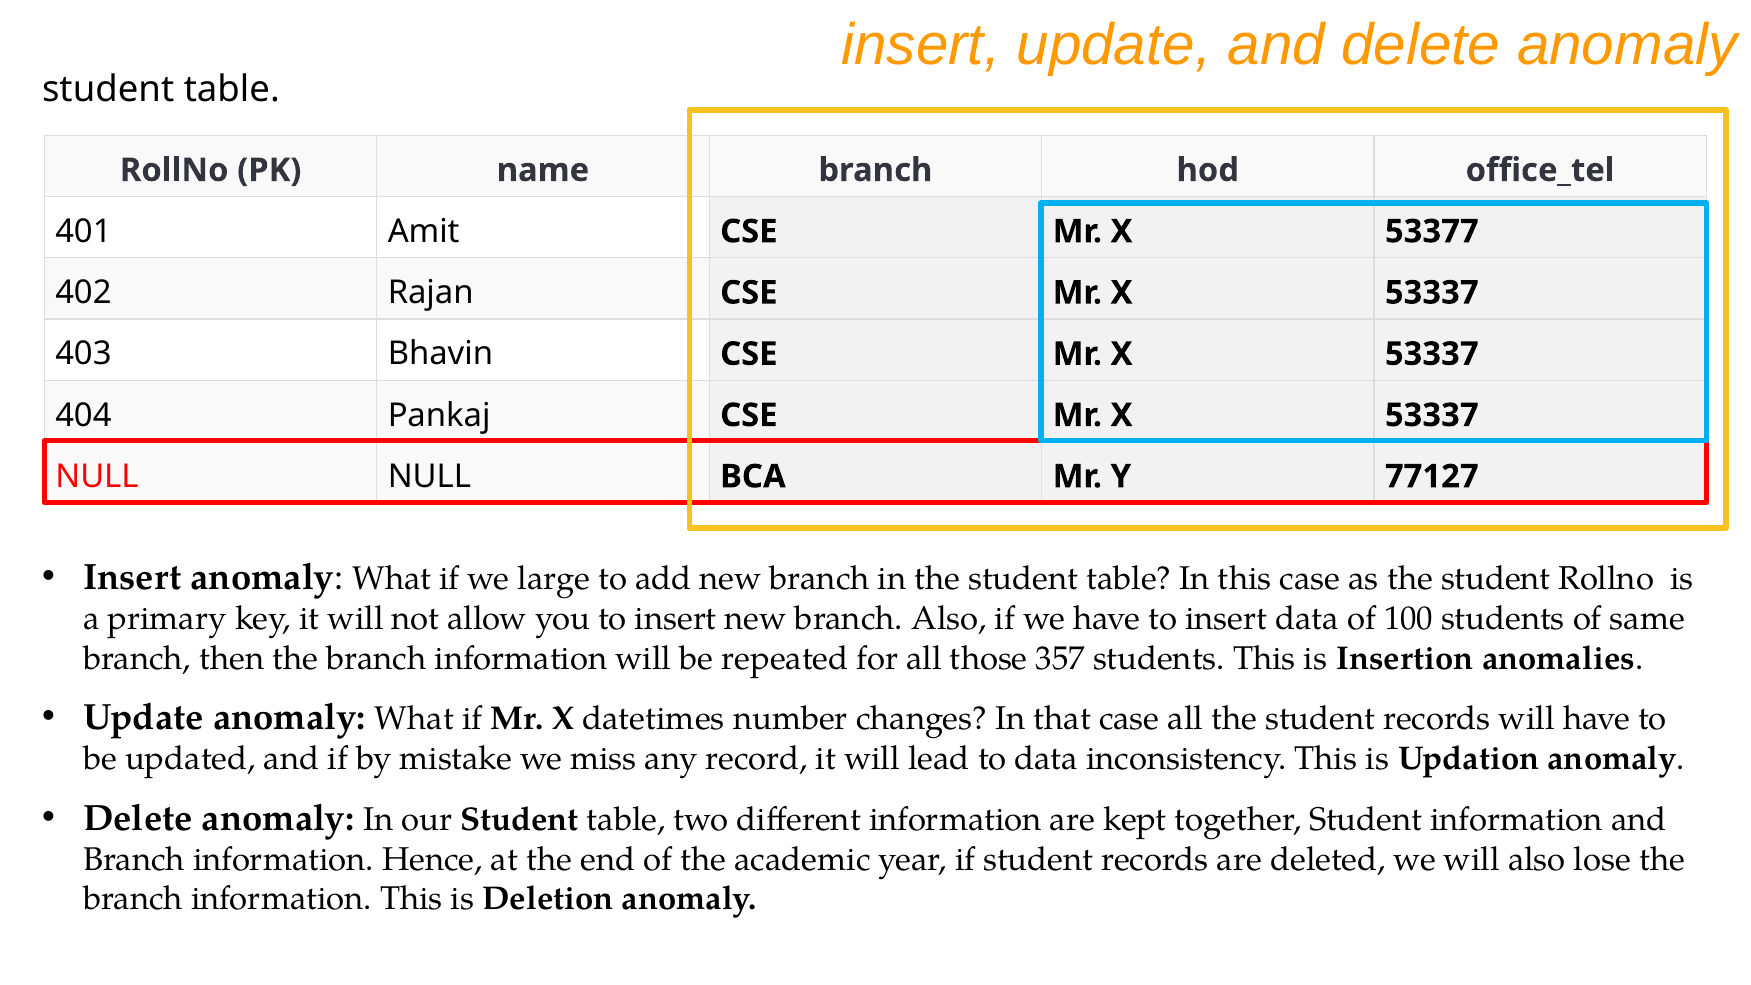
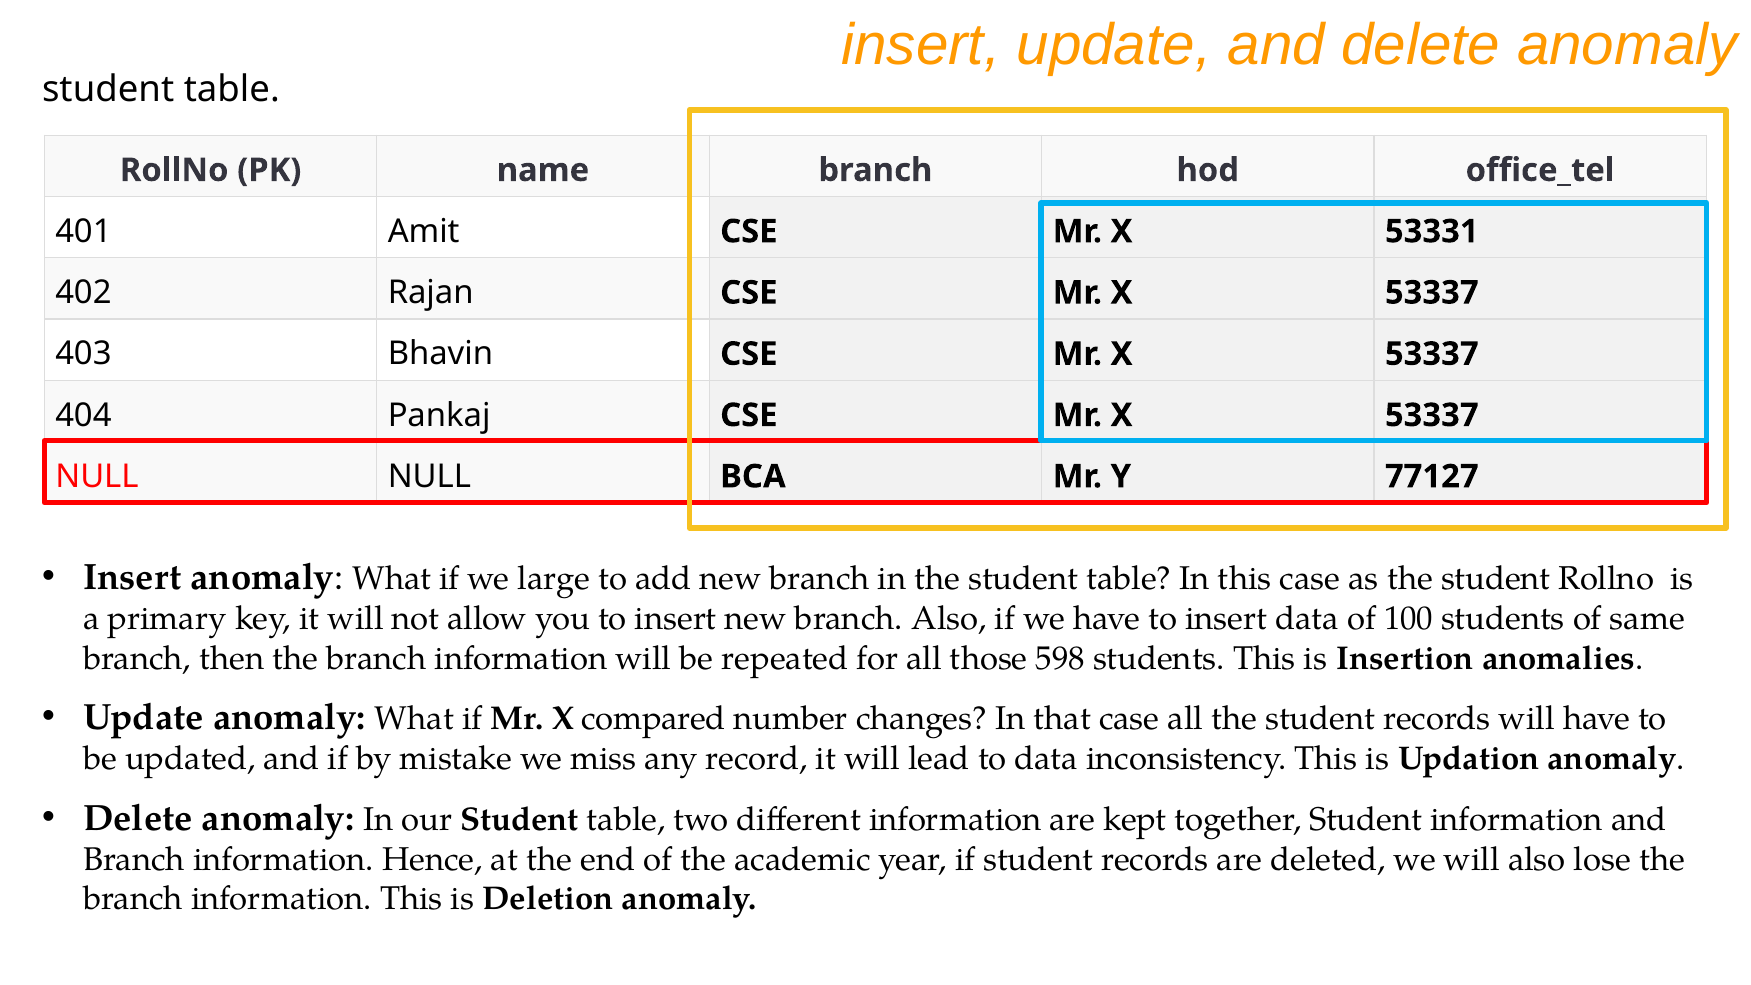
53377: 53377 -> 53331 (1432, 231)
357: 357 -> 598 (1061, 658)
datetimes: datetimes -> compared (654, 719)
